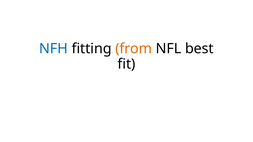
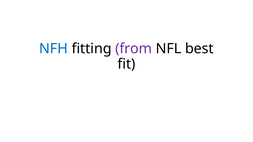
from colour: orange -> purple (134, 49)
